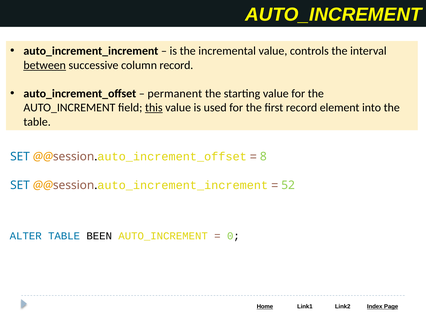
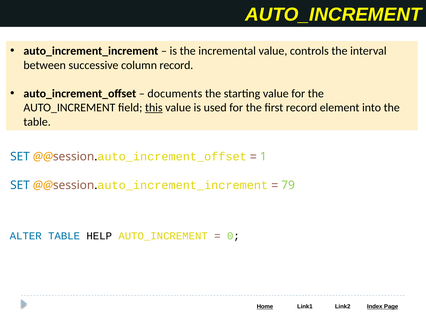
between underline: present -> none (45, 65)
permanent: permanent -> documents (175, 94)
8: 8 -> 1 (263, 157)
52: 52 -> 79 (288, 185)
BEEN: BEEN -> HELP (99, 236)
